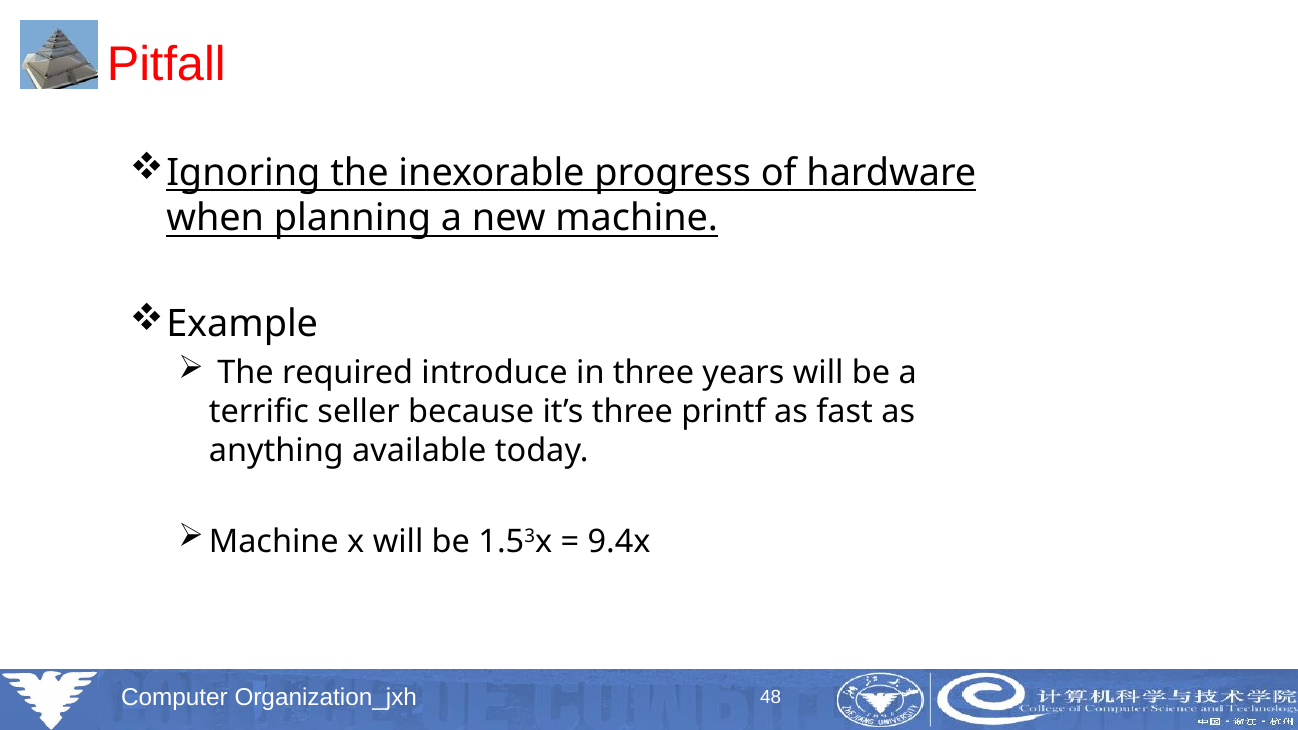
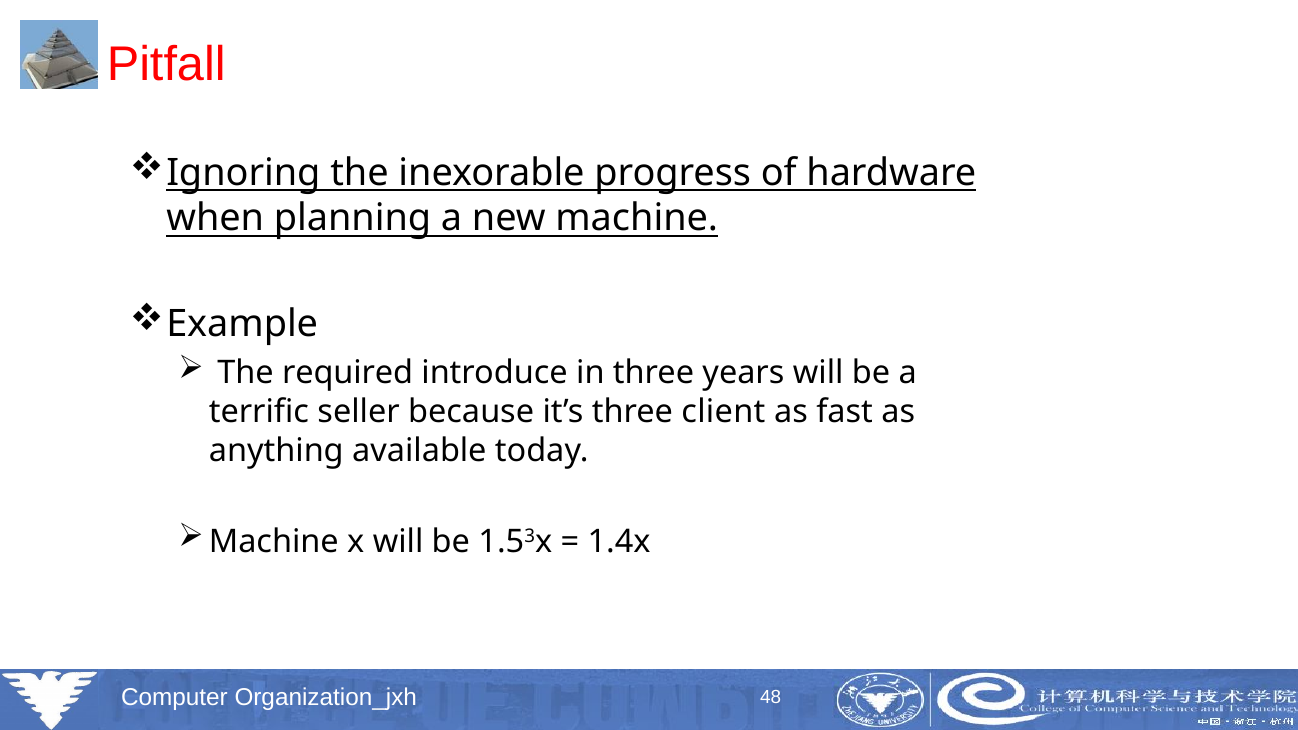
printf: printf -> client (723, 412)
9.4x: 9.4x -> 1.4x (619, 542)
